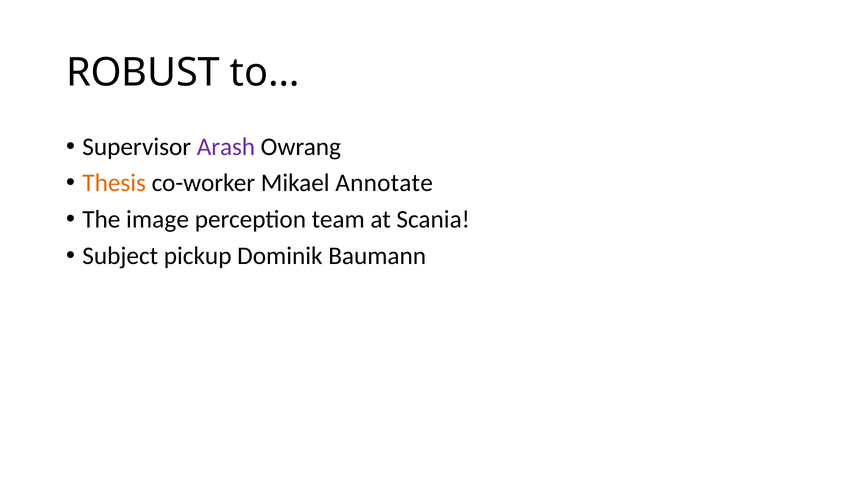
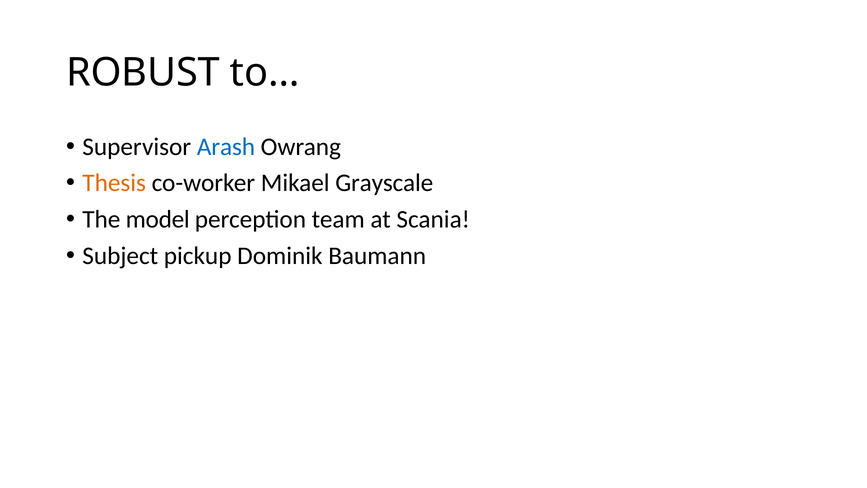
Arash colour: purple -> blue (226, 147)
Annotate: Annotate -> Grayscale (384, 183)
image: image -> model (158, 219)
